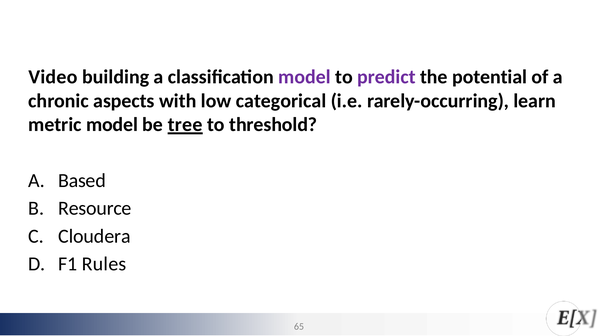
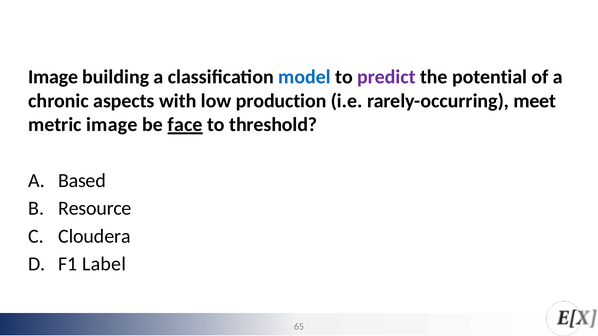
Video: Video -> Image (53, 77)
model colour: purple -> blue (305, 77)
categorical: categorical -> production (281, 101)
learn: learn -> meet (535, 101)
metric model: model -> image (112, 125)
tree: tree -> face (185, 125)
Rules: Rules -> Label (104, 264)
